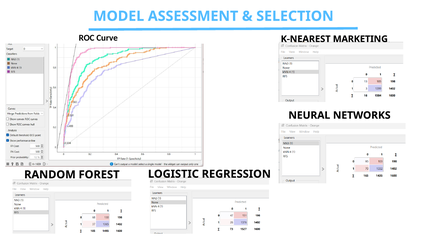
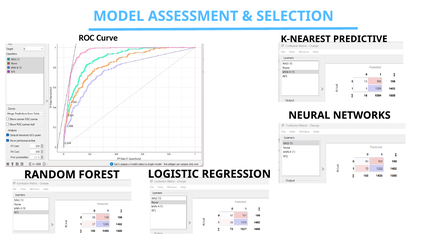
MARKETING: MARKETING -> PREDICTIVE (360, 39)
